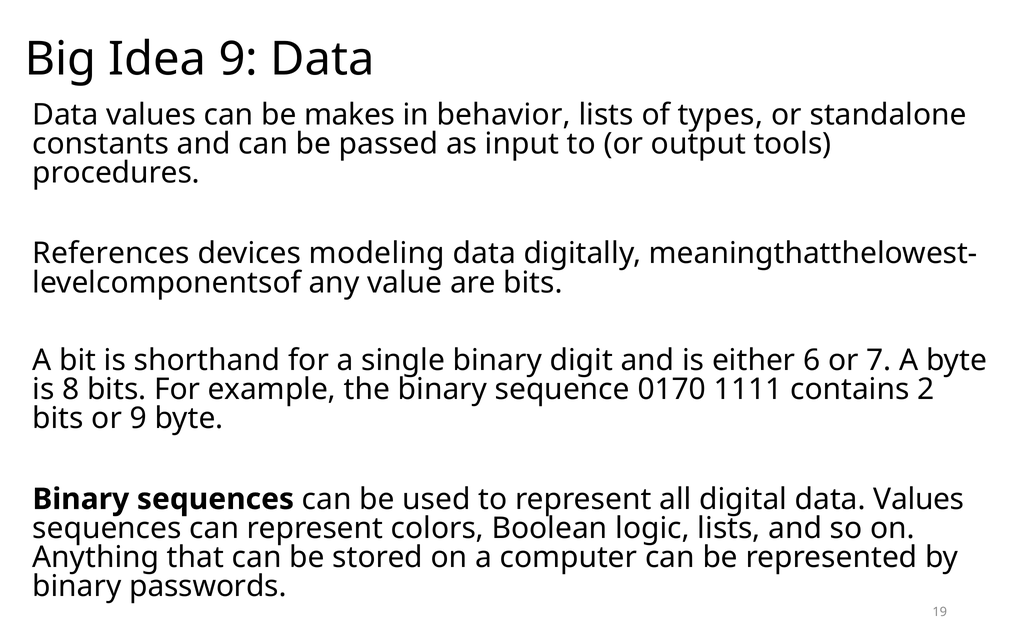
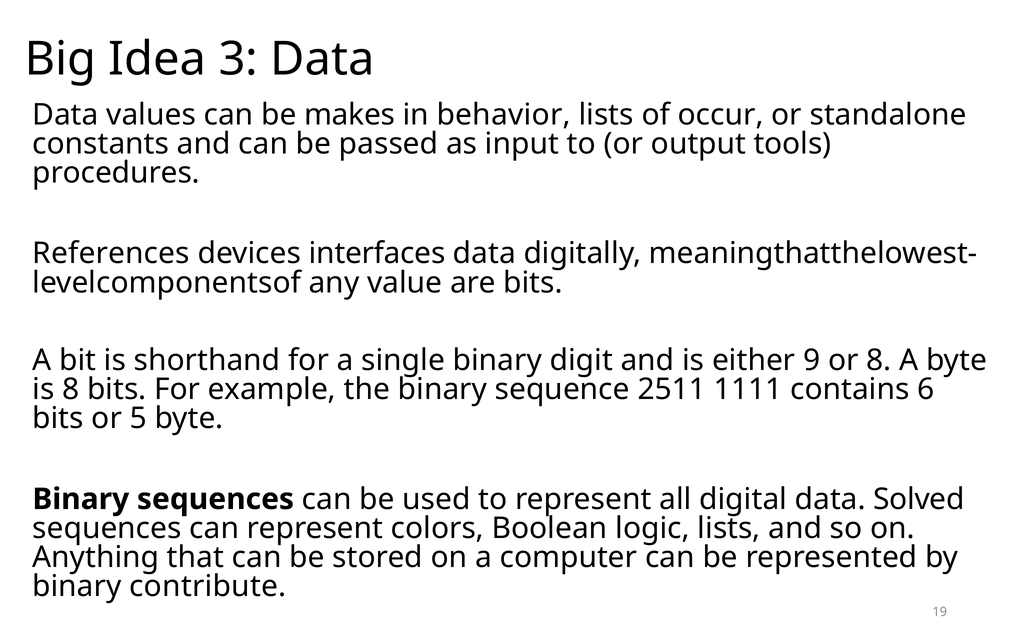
Idea 9: 9 -> 3 (238, 59)
types: types -> occur (721, 115)
modeling: modeling -> interfaces (377, 254)
6: 6 -> 9 (812, 360)
or 7: 7 -> 8 (879, 360)
0170: 0170 -> 2511 (672, 390)
2: 2 -> 6 (926, 390)
or 9: 9 -> 5 (138, 419)
digital data Values: Values -> Solved (919, 500)
passwords: passwords -> contribute (208, 587)
